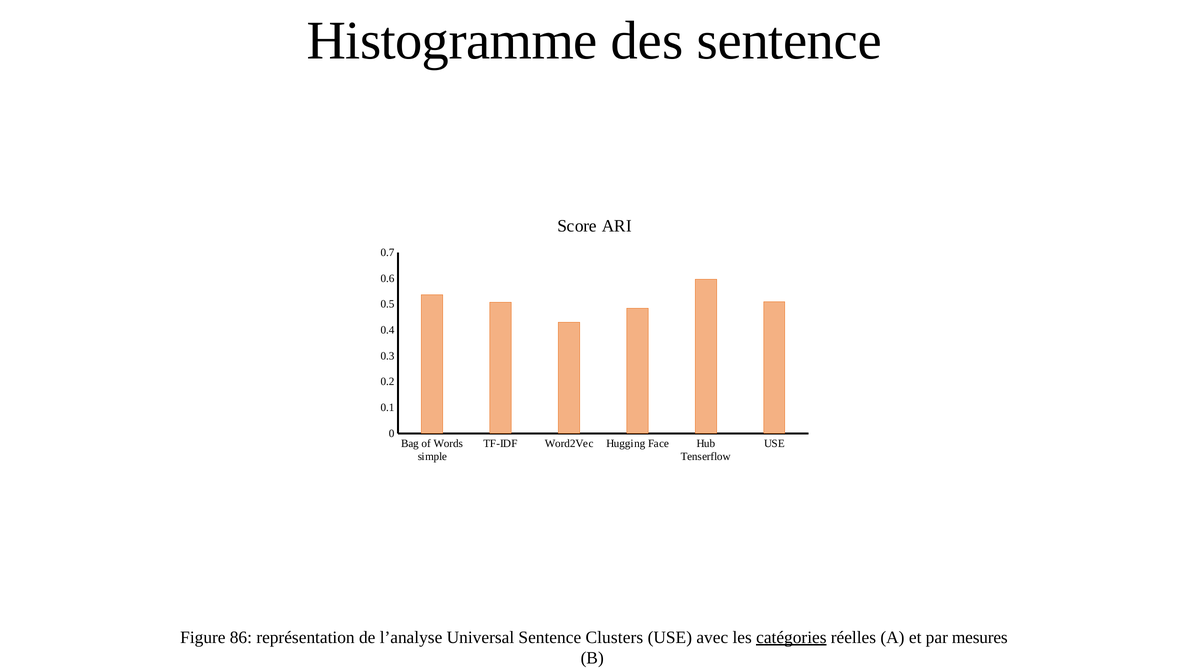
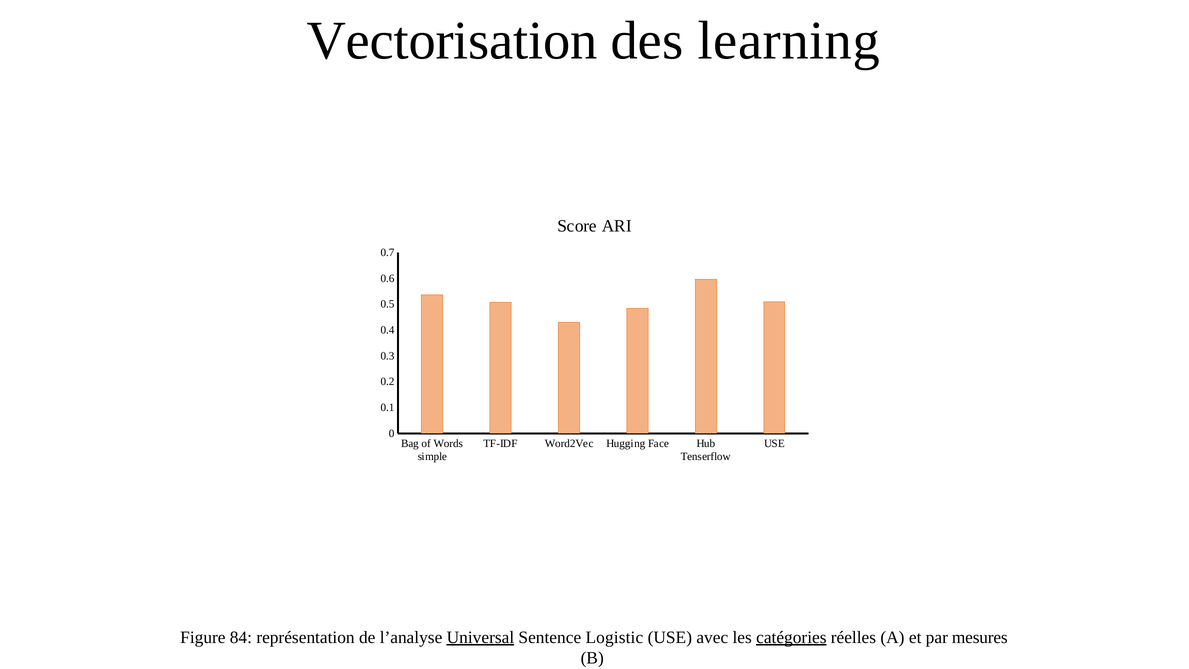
Histogramme: Histogramme -> Vectorisation (452, 41)
des sentence: sentence -> learning (789, 41)
86: 86 -> 84 (241, 637)
Universal underline: none -> present (480, 637)
Clusters: Clusters -> Logistic (614, 637)
